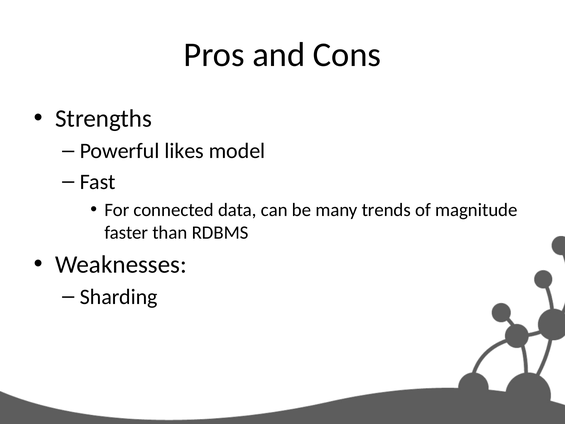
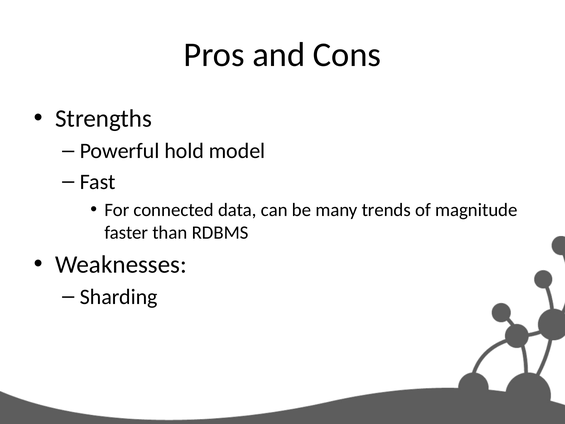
likes: likes -> hold (184, 151)
